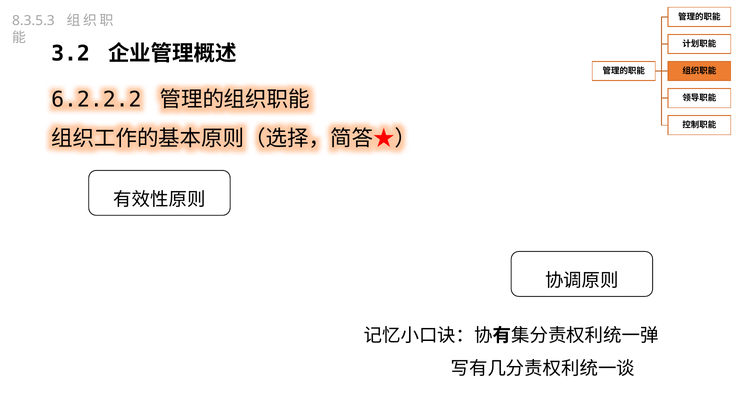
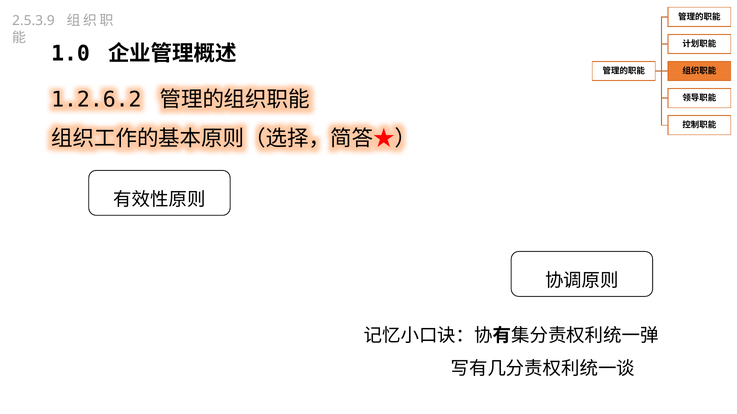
8.3.5.3: 8.3.5.3 -> 2.5.3.9 (33, 21)
3.2: 3.2 -> 1.0 (71, 54)
6.2.2.2: 6.2.2.2 -> 1.2.6.2 (96, 100)
